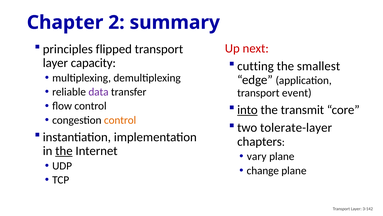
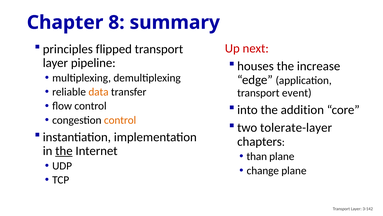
2: 2 -> 8 (116, 22)
capacity: capacity -> pipeline (93, 63)
cutting: cutting -> houses (256, 66)
smallest: smallest -> increase (319, 66)
data colour: purple -> orange (99, 92)
into underline: present -> none (247, 110)
transmit: transmit -> addition (302, 110)
vary: vary -> than (257, 156)
